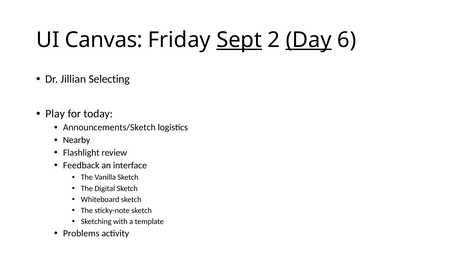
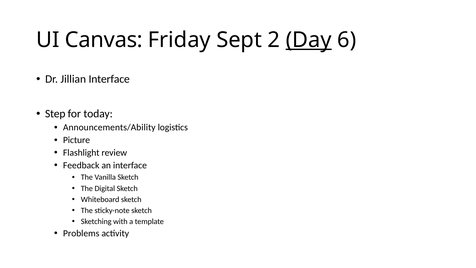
Sept underline: present -> none (239, 40)
Jillian Selecting: Selecting -> Interface (109, 79)
Play: Play -> Step (55, 114)
Announcements/Sketch: Announcements/Sketch -> Announcements/Ability (109, 127)
Nearby: Nearby -> Picture (77, 140)
